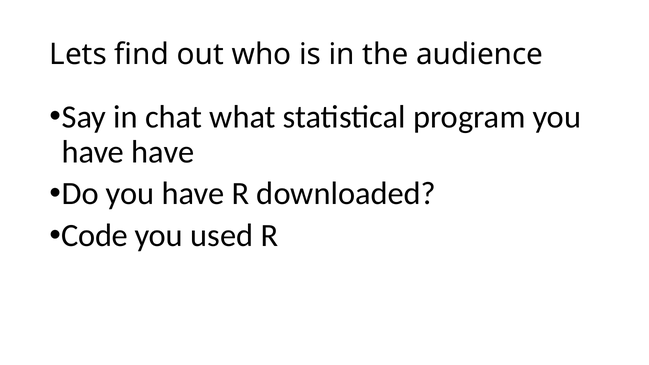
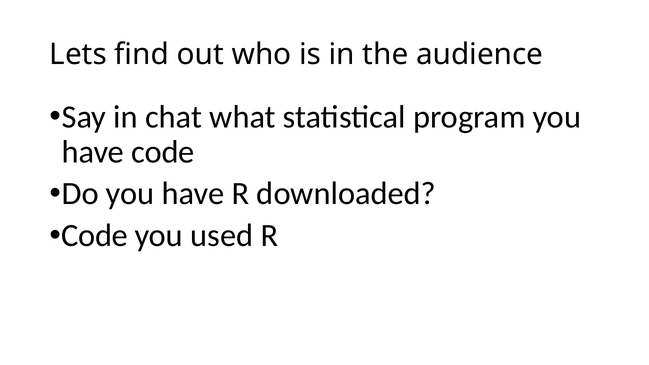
have have: have -> code (163, 152)
